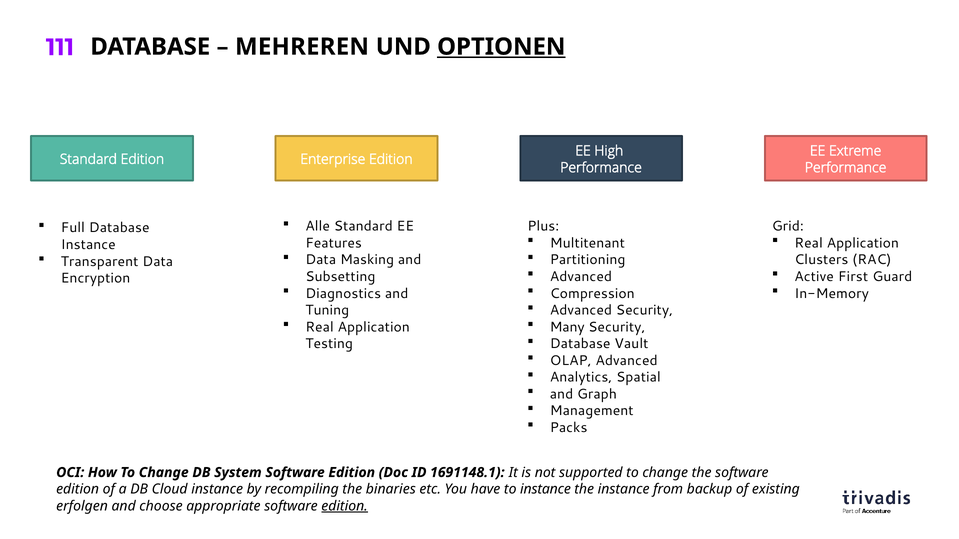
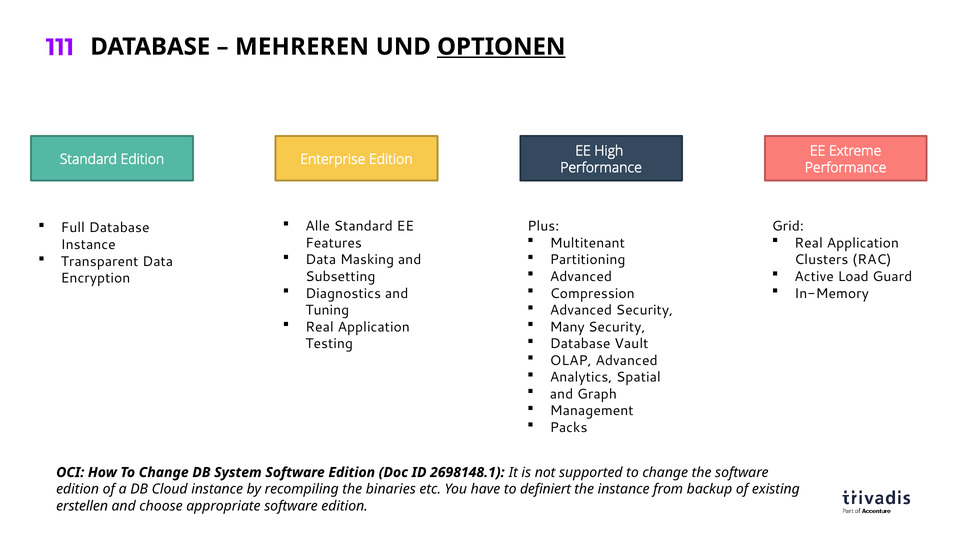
First: First -> Load (853, 277)
1691148.1: 1691148.1 -> 2698148.1 (467, 473)
to instance: instance -> definiert (545, 490)
erfolgen: erfolgen -> erstellen (82, 506)
edition underline: present -> none (345, 506)
